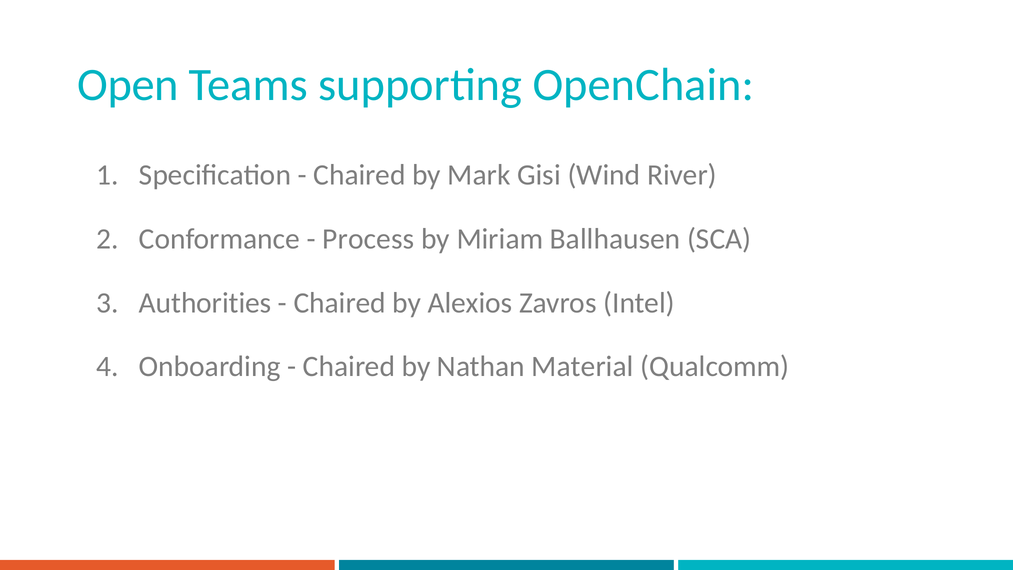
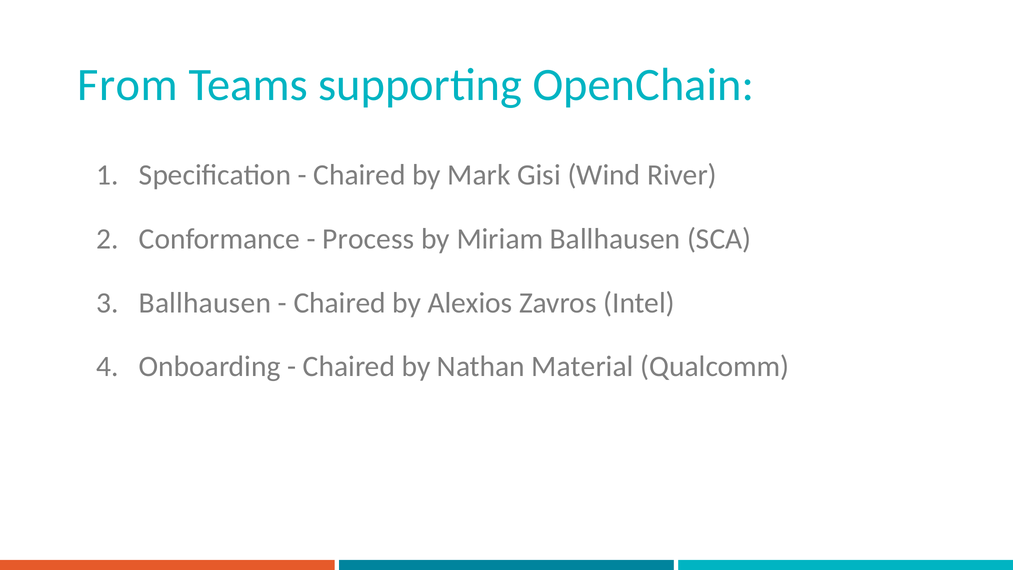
Open: Open -> From (128, 85)
Authorities: Authorities -> Ballhausen (205, 303)
